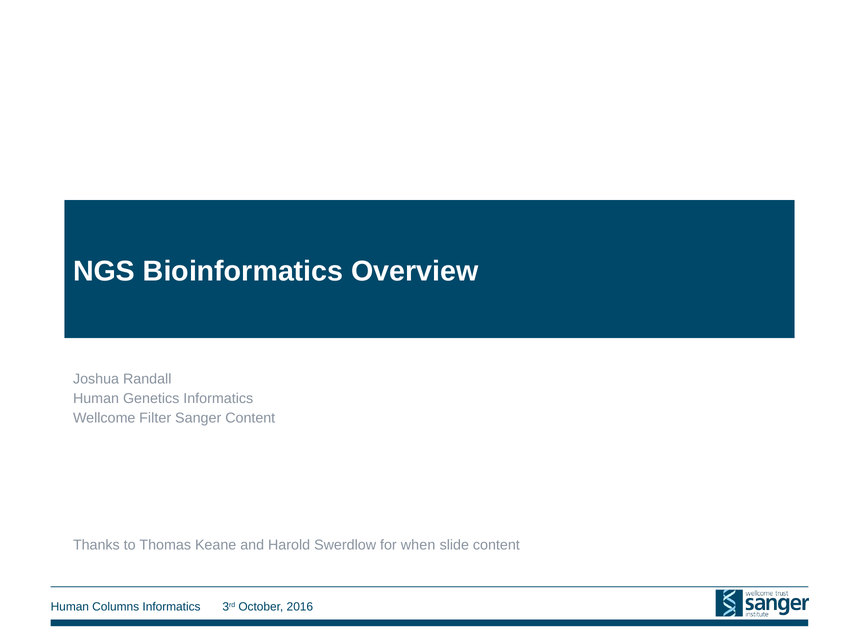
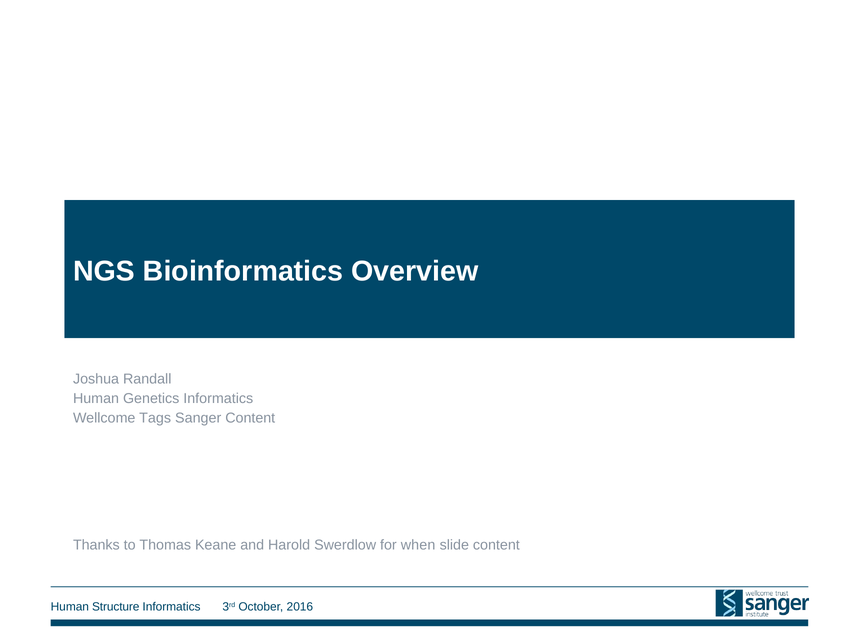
Filter: Filter -> Tags (155, 418)
Columns: Columns -> Structure (116, 607)
